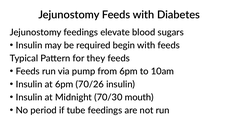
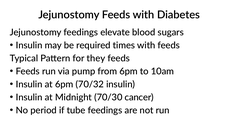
begin: begin -> times (124, 46)
70/26: 70/26 -> 70/32 (90, 85)
mouth: mouth -> cancer (139, 98)
